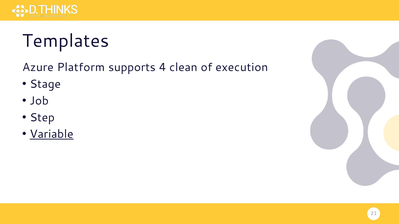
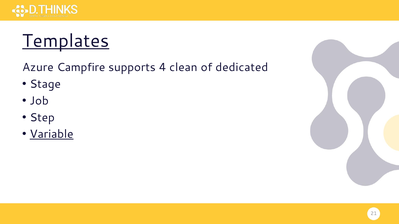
Templates underline: none -> present (66, 41)
Platform: Platform -> Campfire (81, 67)
execution: execution -> dedicated (242, 67)
